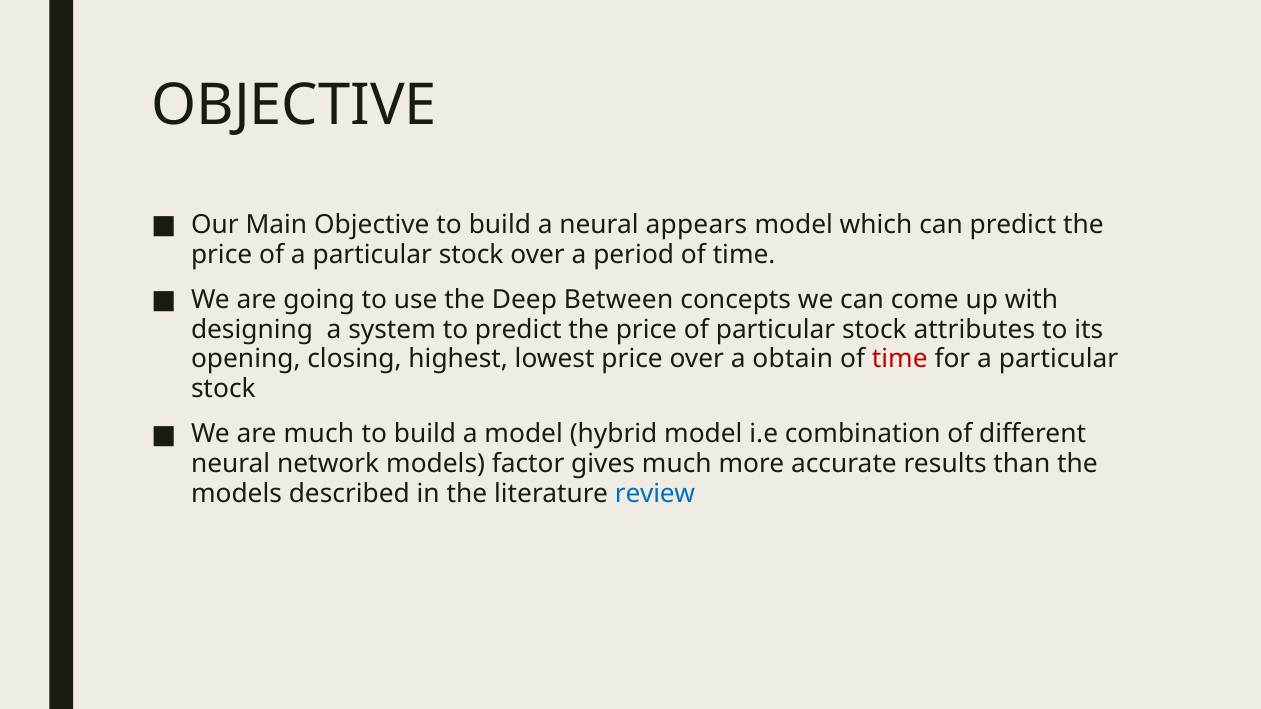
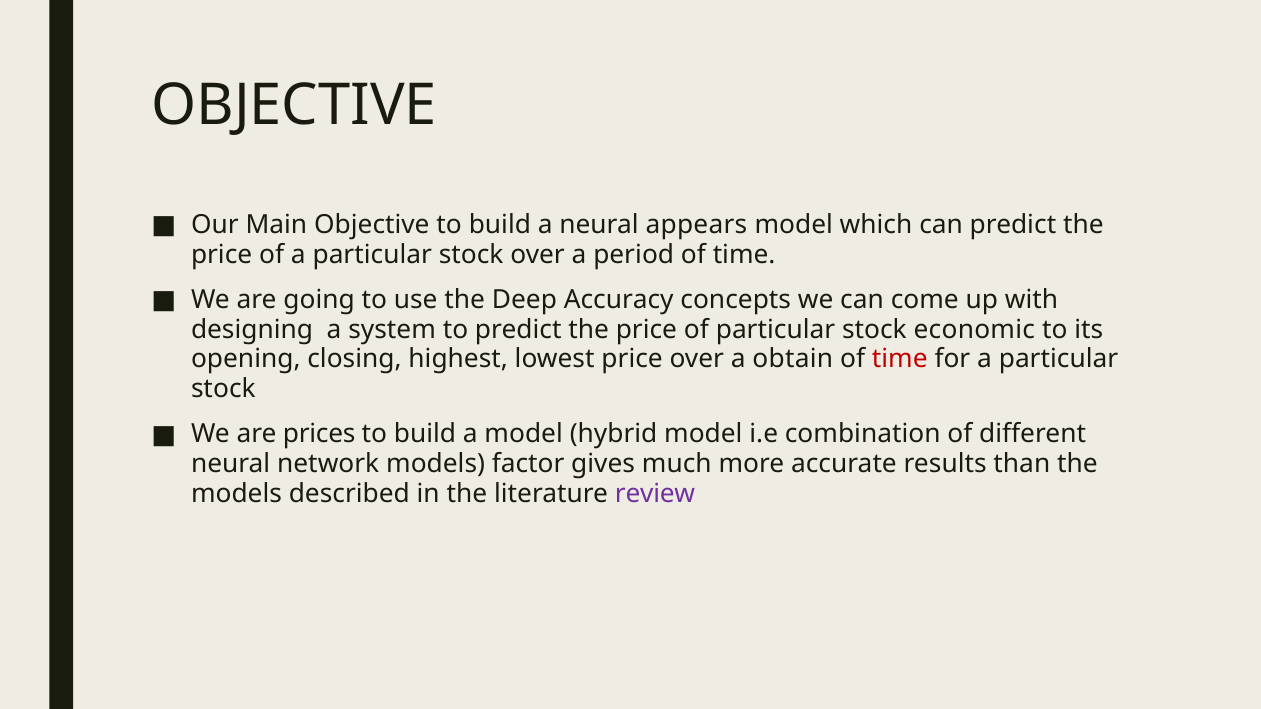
Between: Between -> Accuracy (619, 300)
attributes: attributes -> economic (974, 330)
are much: much -> prices (319, 434)
review colour: blue -> purple (655, 494)
